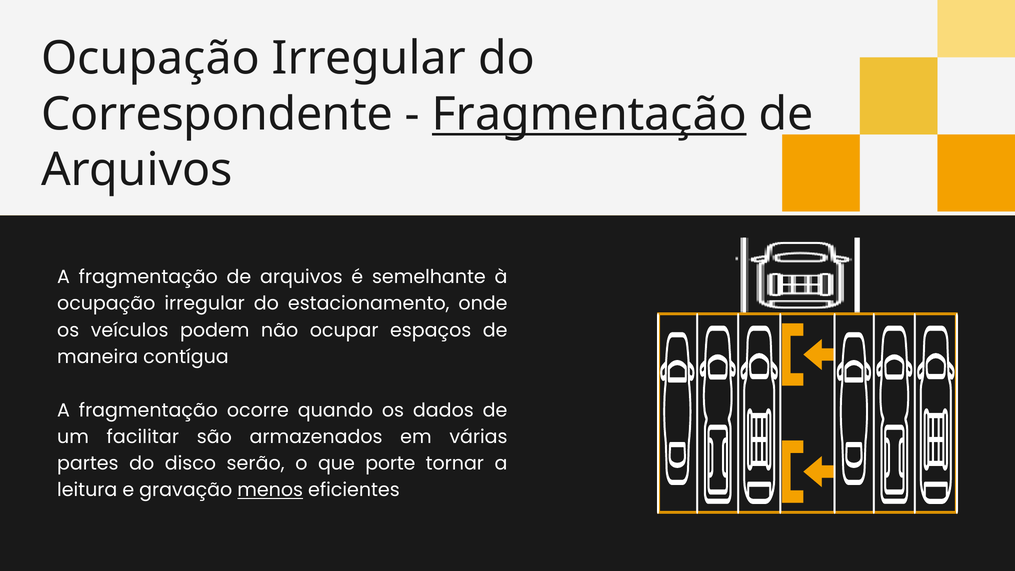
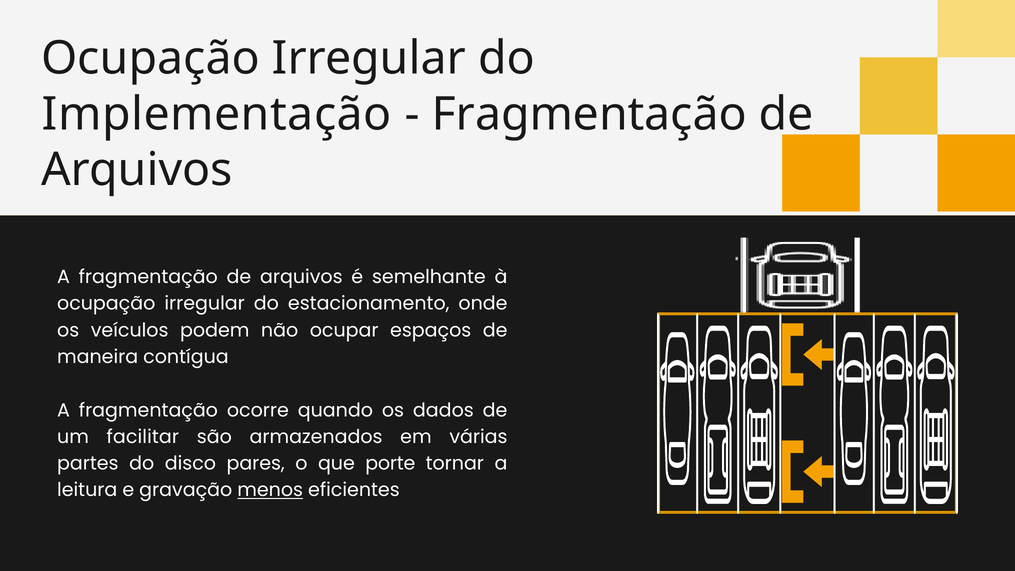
Correspondente: Correspondente -> Implementação (217, 114)
Fragmentação underline: present -> none (589, 114)
serão: serão -> pares (256, 463)
